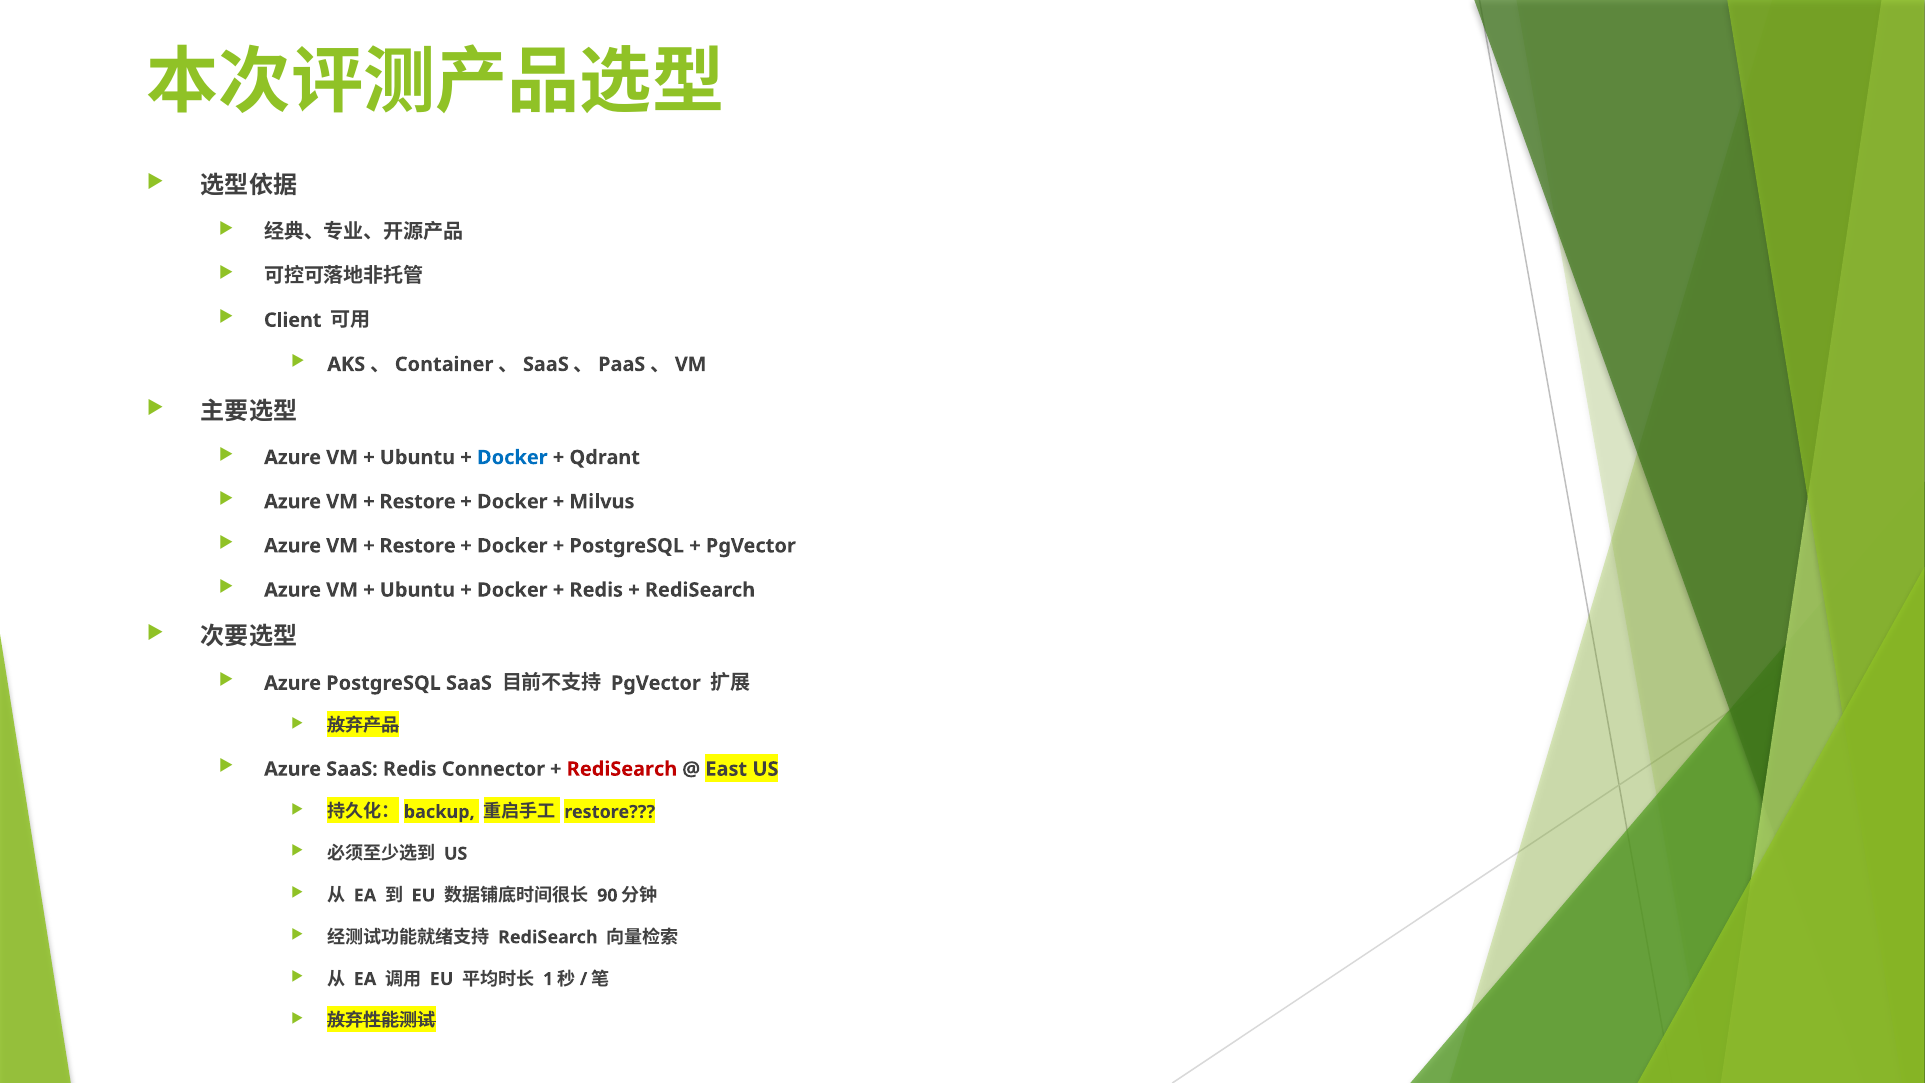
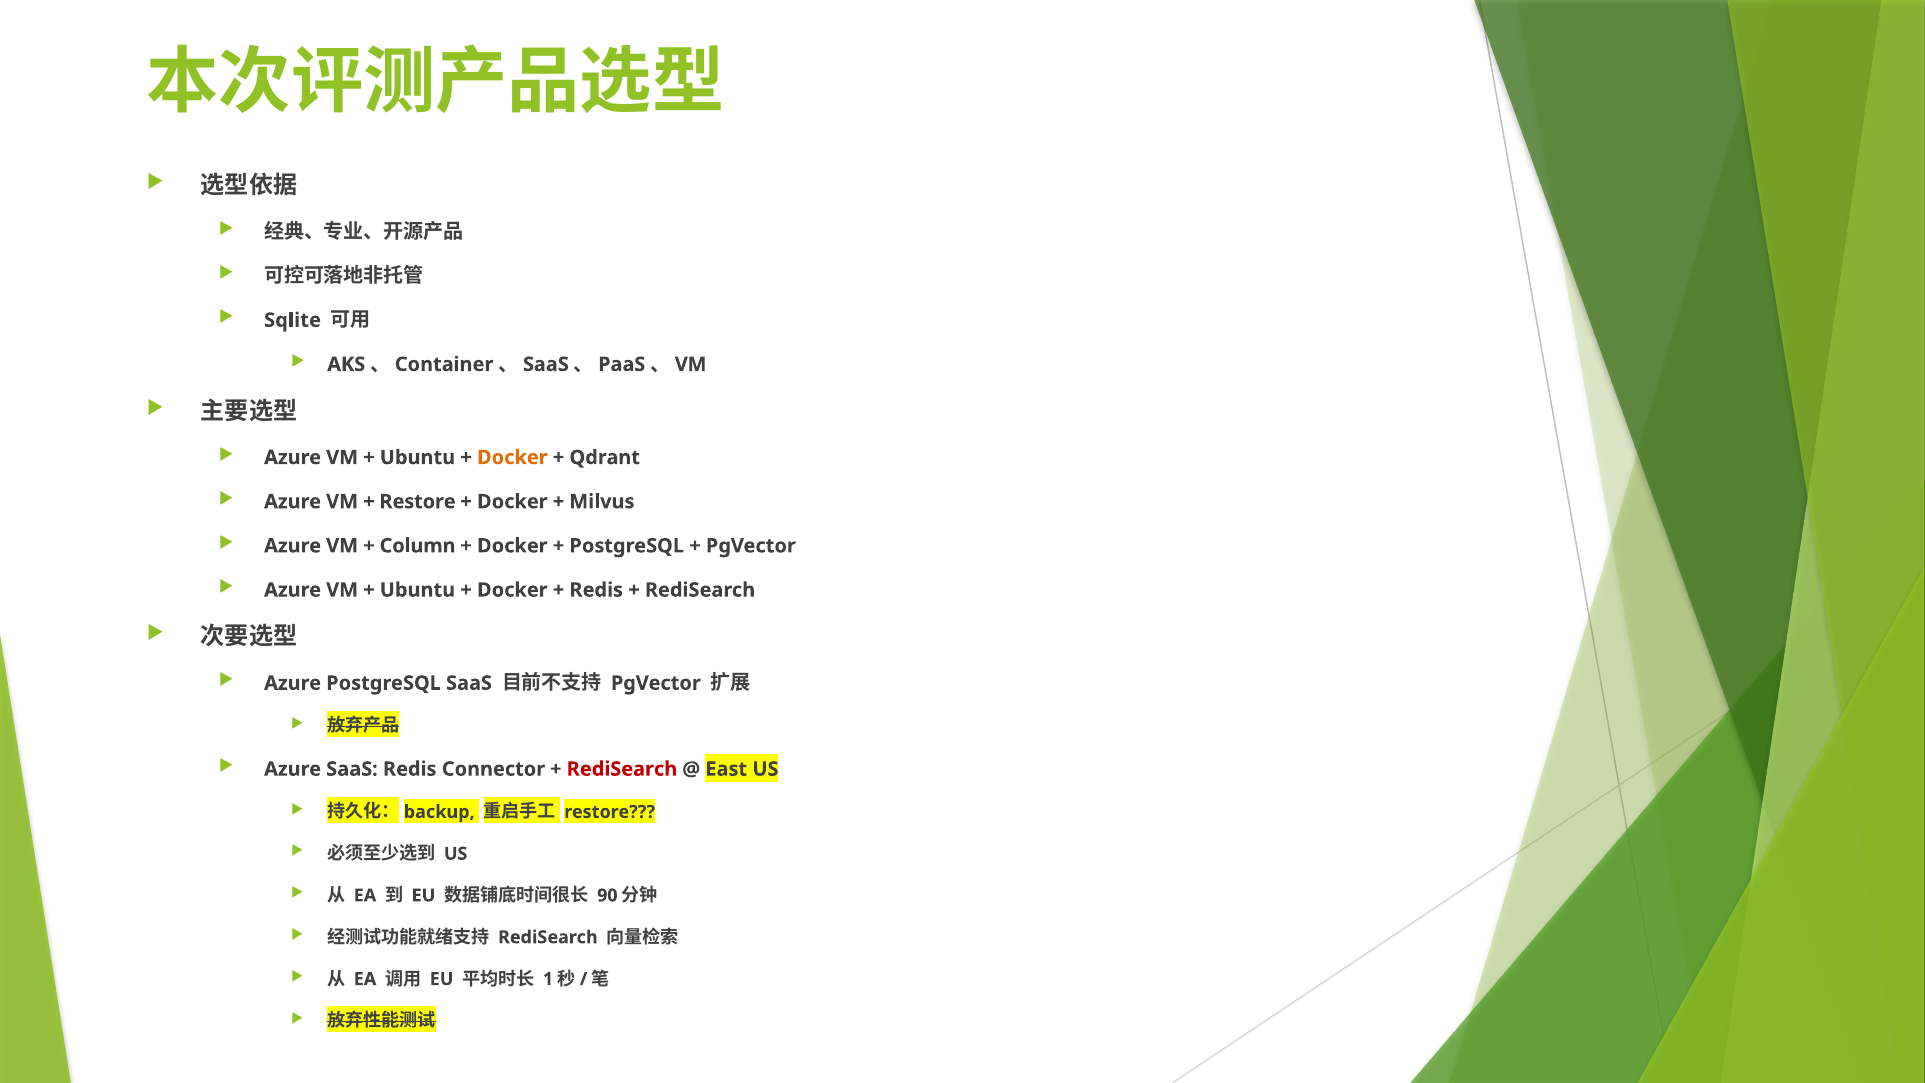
Client: Client -> Sqlite (293, 320)
Docker colour: blue -> orange (512, 457)
Restore: Restore -> Column (418, 546)
